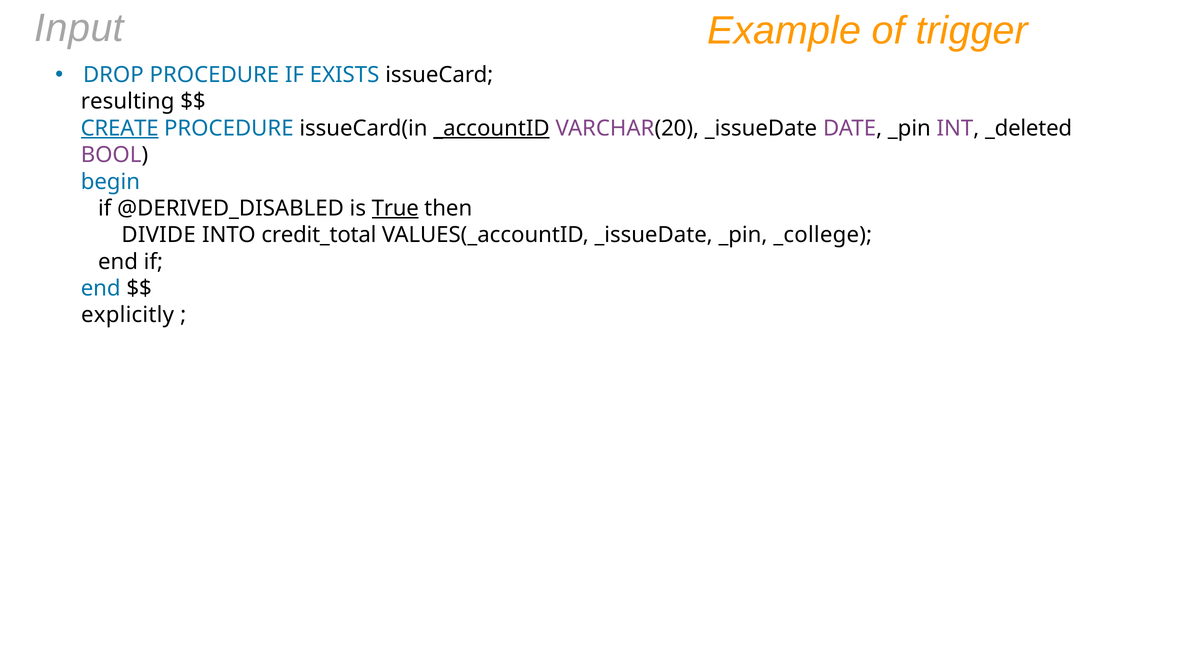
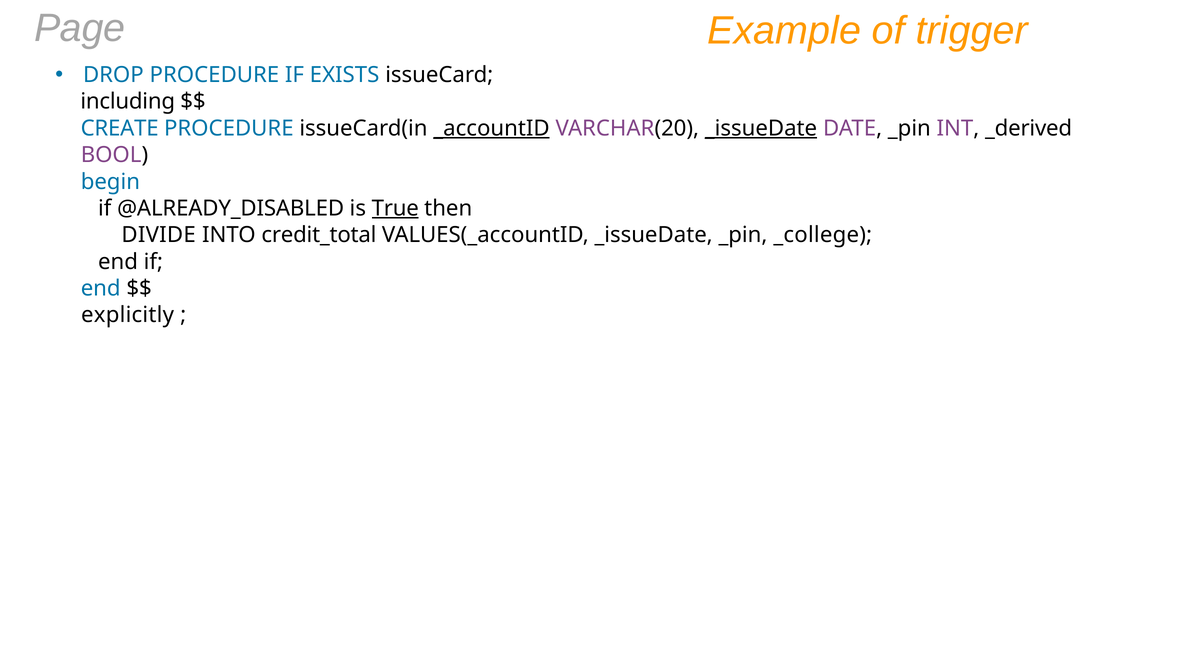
Input: Input -> Page (80, 28)
resulting: resulting -> including (128, 102)
CREATE underline: present -> none (120, 128)
_issueDate underline: none -> present (761, 128)
_deleted: _deleted -> _derived (1029, 128)
@DERIVED_DISABLED: @DERIVED_DISABLED -> @ALREADY_DISABLED (231, 208)
